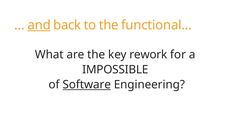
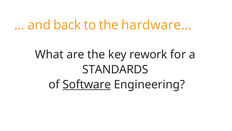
and underline: present -> none (39, 25)
functional…: functional… -> hardware… (156, 25)
IMPOSSIBLE: IMPOSSIBLE -> STANDARDS (115, 69)
